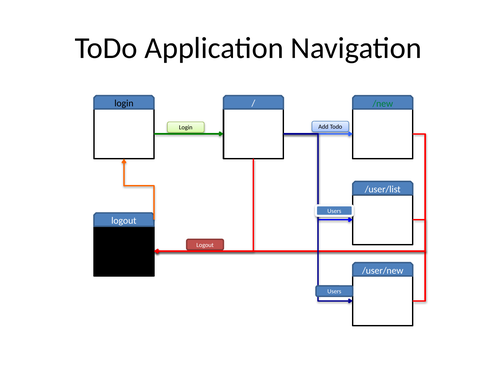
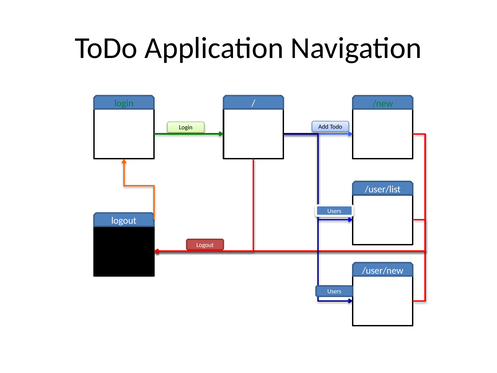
login colour: black -> green (124, 103)
